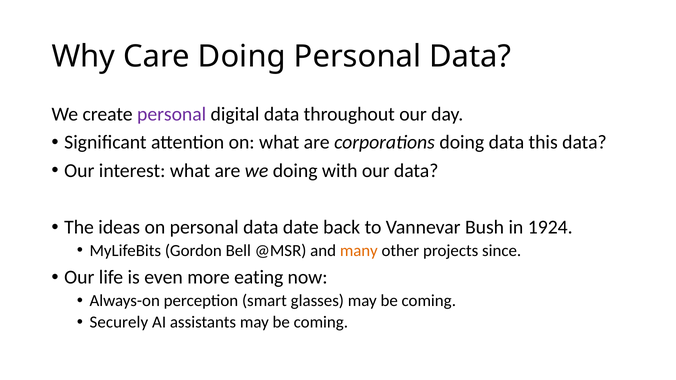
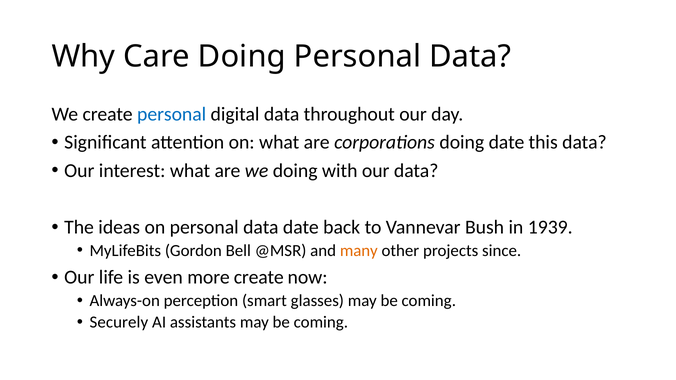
personal colour: purple -> blue (172, 114)
doing data: data -> date (507, 143)
1924: 1924 -> 1939 (550, 227)
more eating: eating -> create (259, 278)
